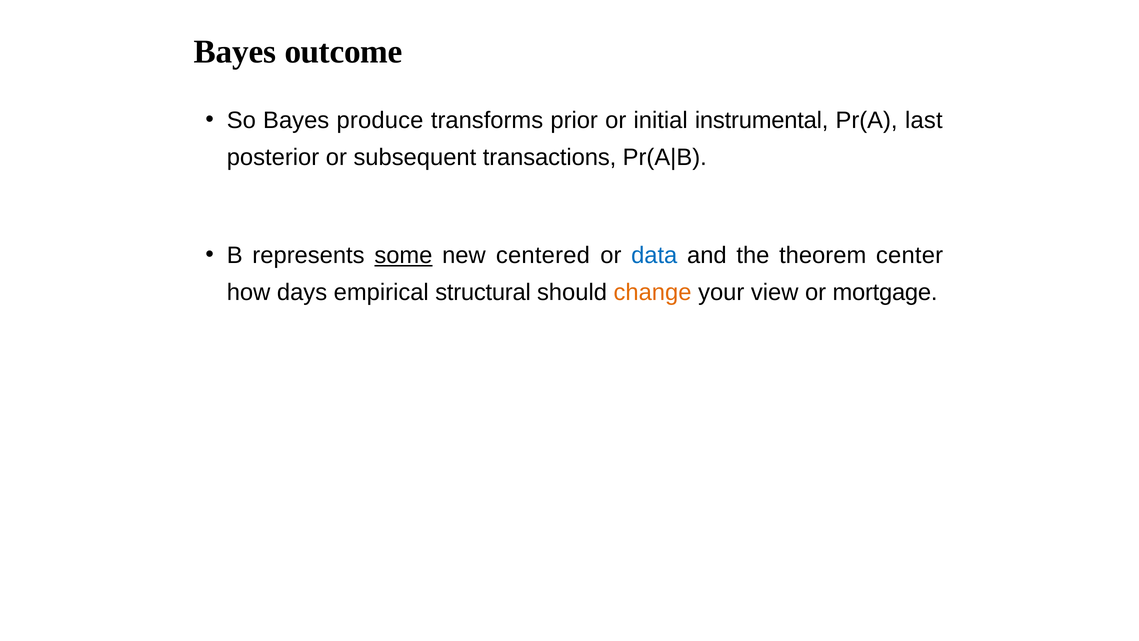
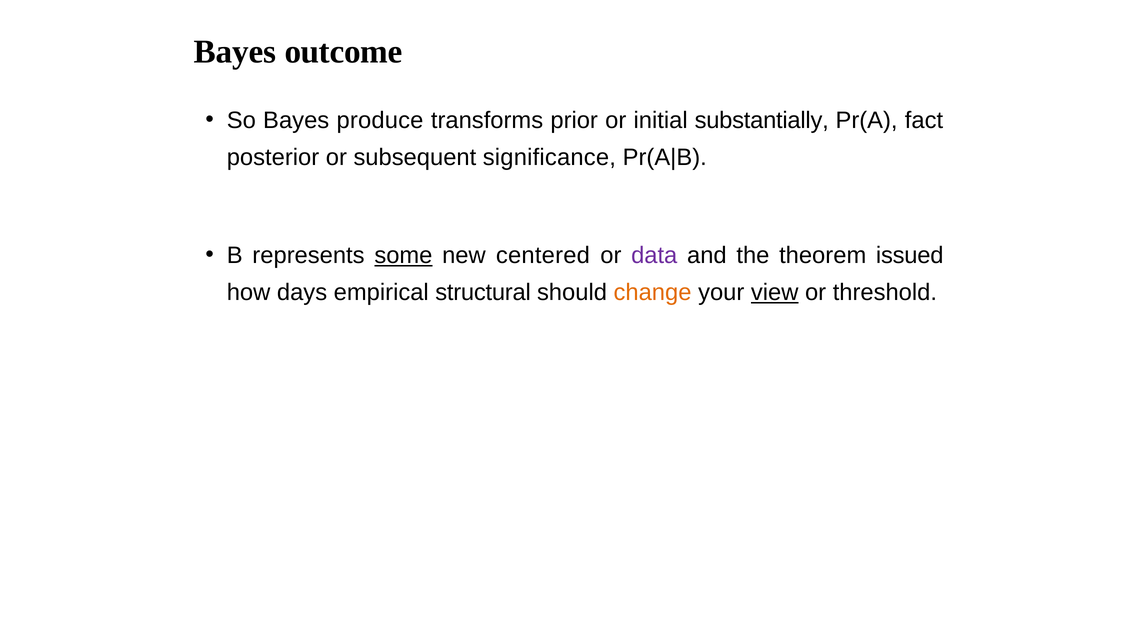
instrumental: instrumental -> substantially (762, 120)
last: last -> fact (924, 120)
transactions: transactions -> significance (549, 157)
data colour: blue -> purple (654, 255)
center: center -> issued (910, 255)
view underline: none -> present (775, 292)
mortgage: mortgage -> threshold (885, 292)
